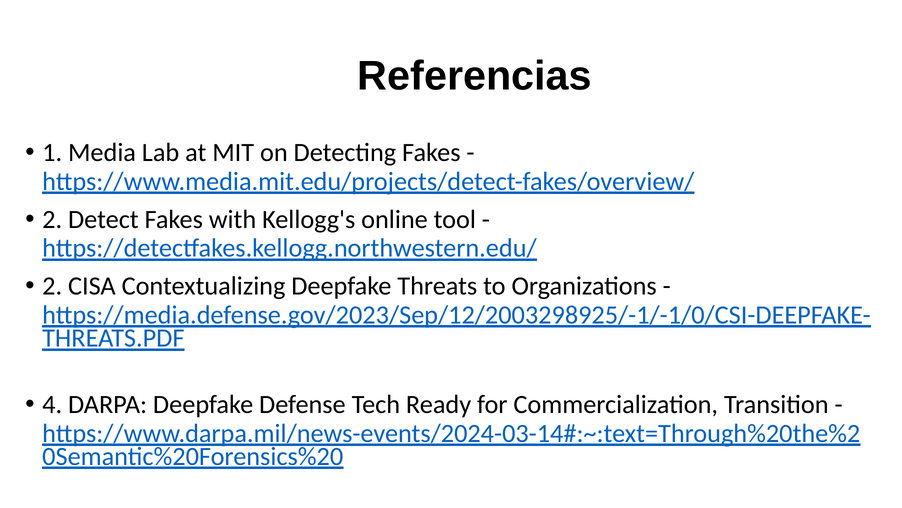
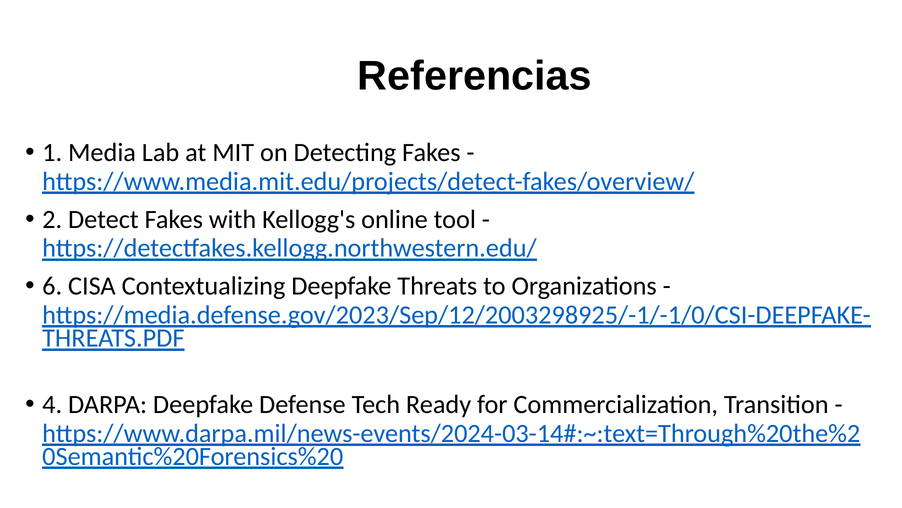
2: 2 -> 6 (52, 286)
